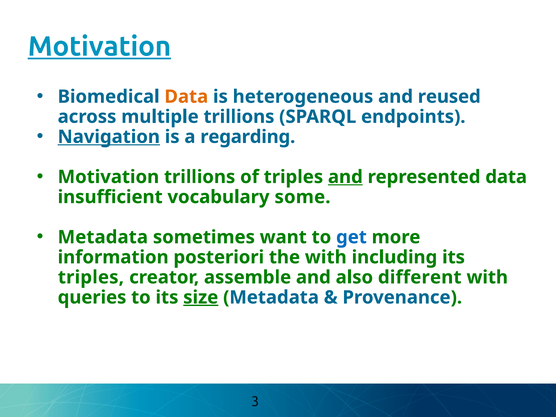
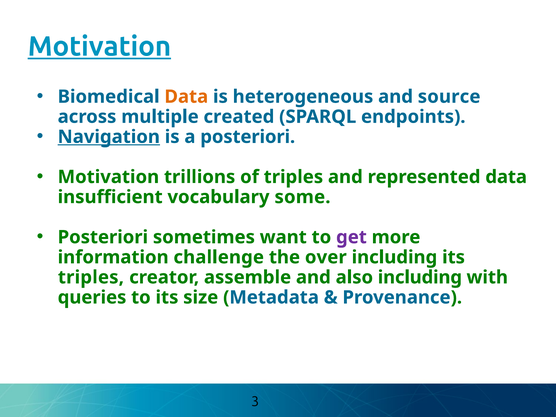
reused: reused -> source (449, 97)
multiple trillions: trillions -> created (239, 117)
a regarding: regarding -> posteriori (248, 137)
and underline: present -> none (345, 177)
Metadata: Metadata -> Posteriori (103, 237)
get colour: blue -> purple (351, 237)
posteriori: posteriori -> challenge (219, 257)
the with: with -> over (326, 257)
also different: different -> including (420, 277)
size underline: present -> none (201, 297)
